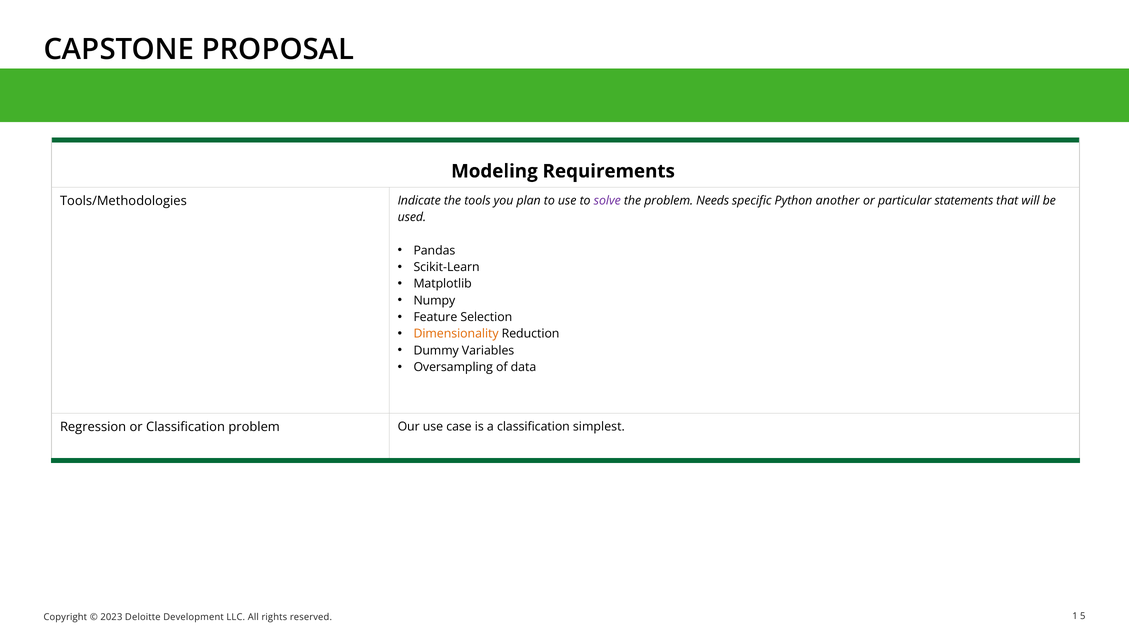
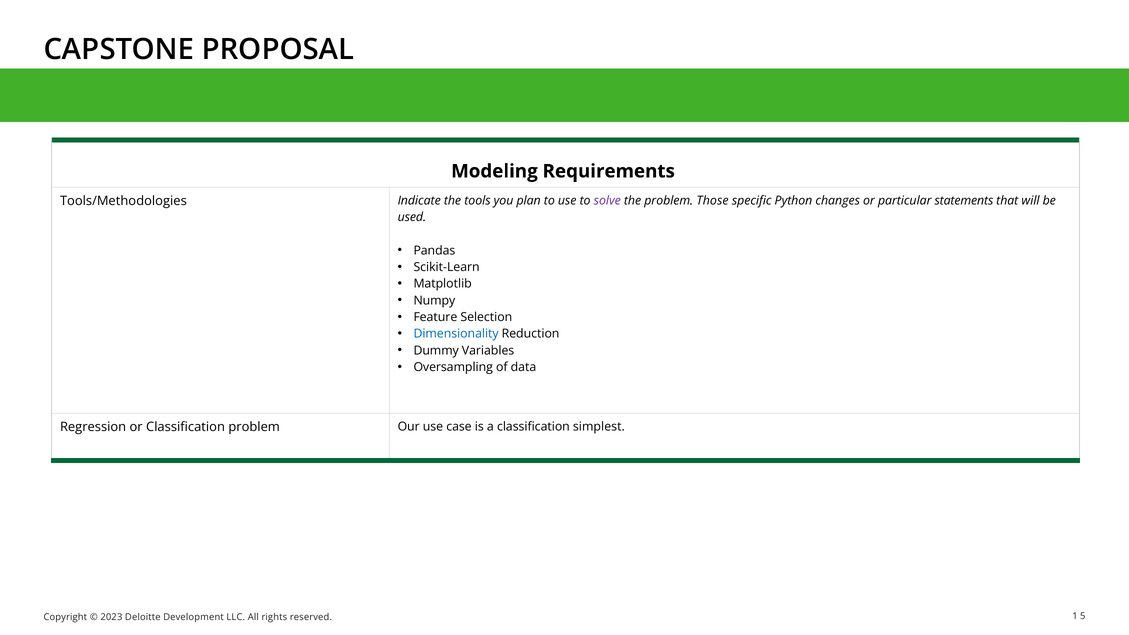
Needs: Needs -> Those (713, 200)
another: another -> changes (838, 200)
Dimensionality colour: orange -> blue (456, 334)
